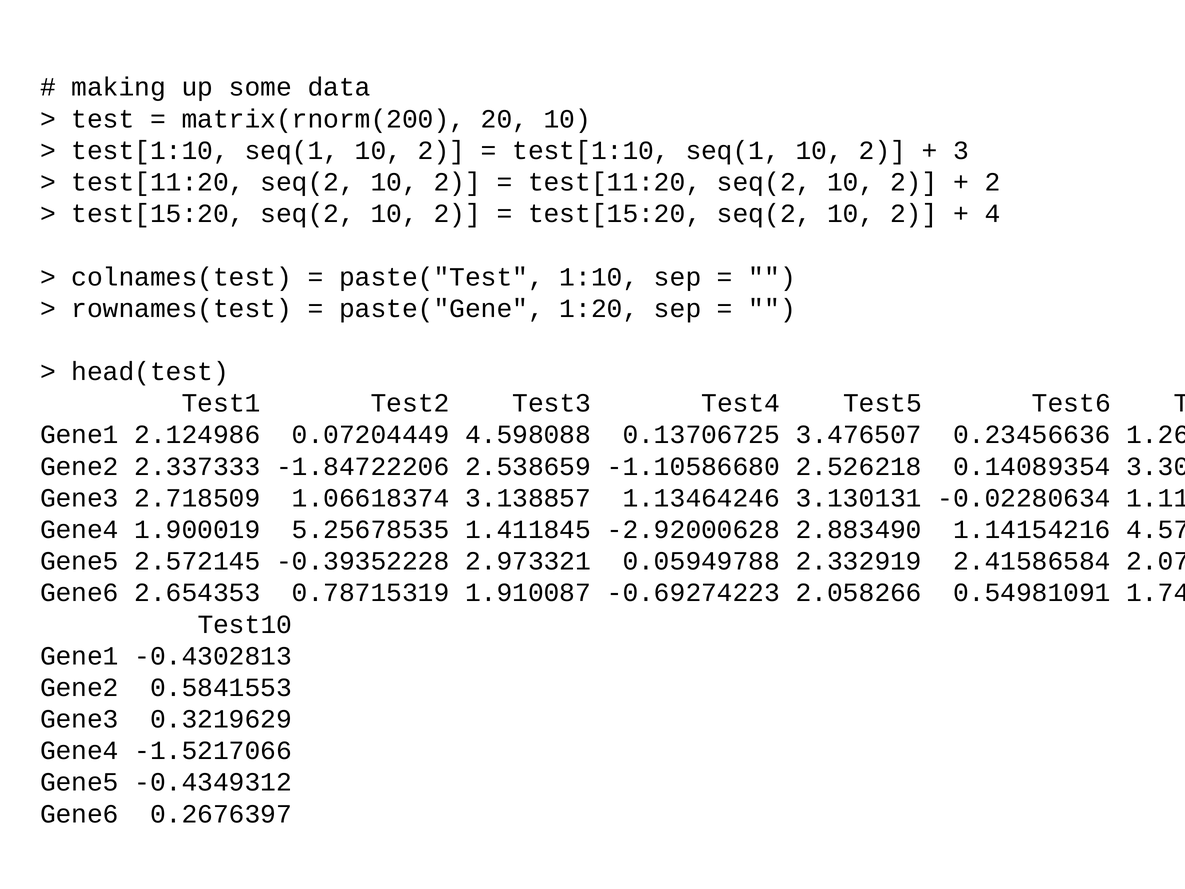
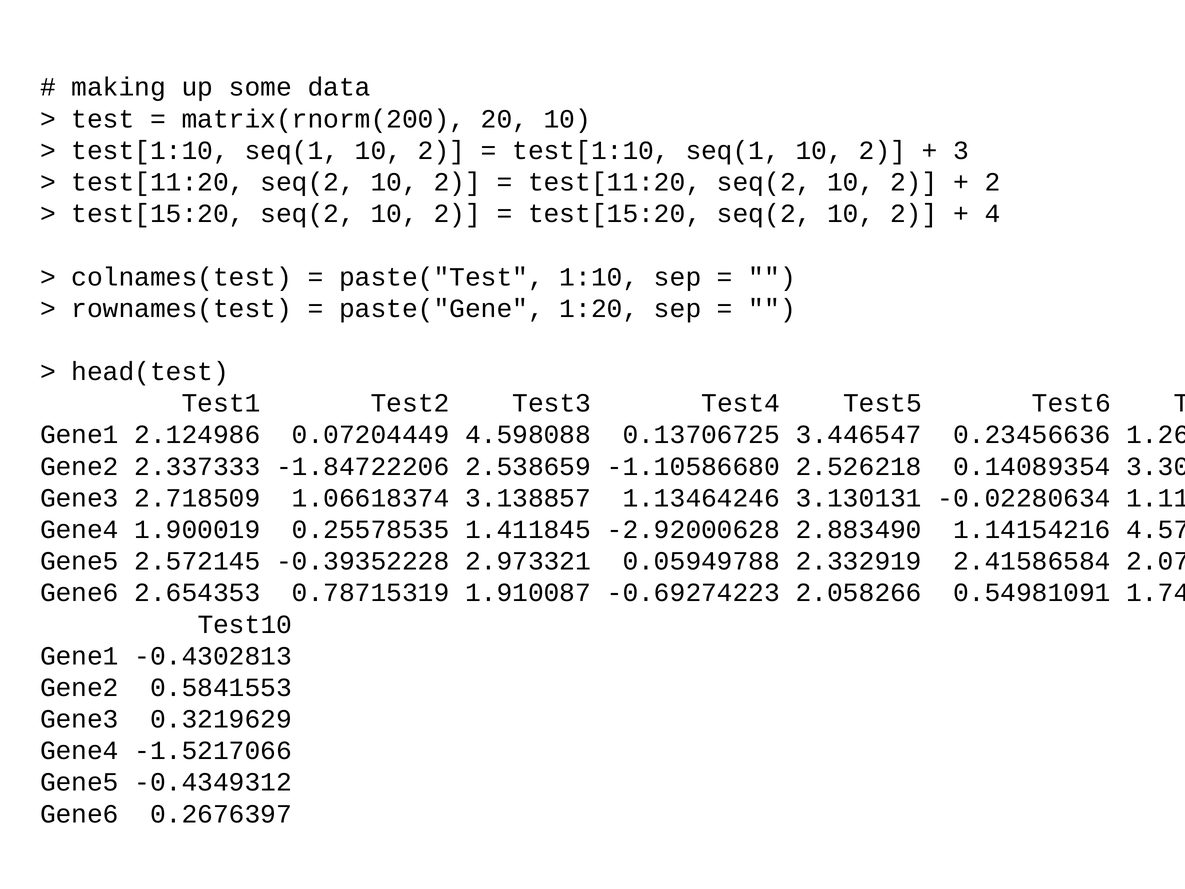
3.476507: 3.476507 -> 3.446547 (859, 435)
5.25678535: 5.25678535 -> 0.25578535 (371, 529)
